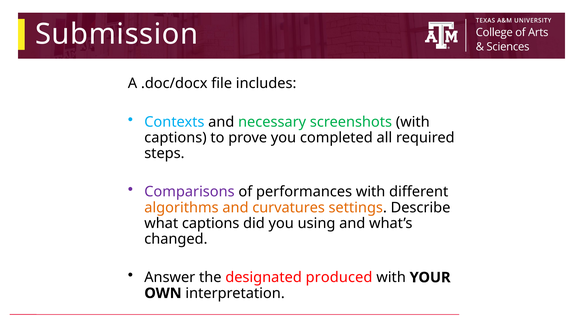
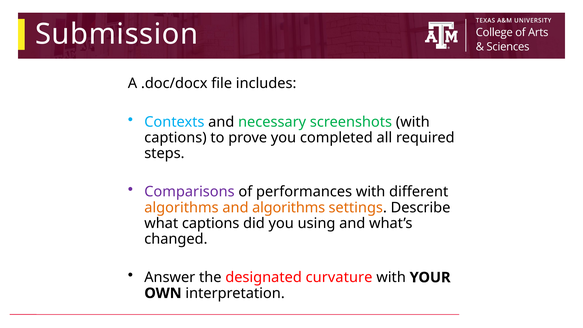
and curvatures: curvatures -> algorithms (289, 207)
produced: produced -> curvature (339, 277)
